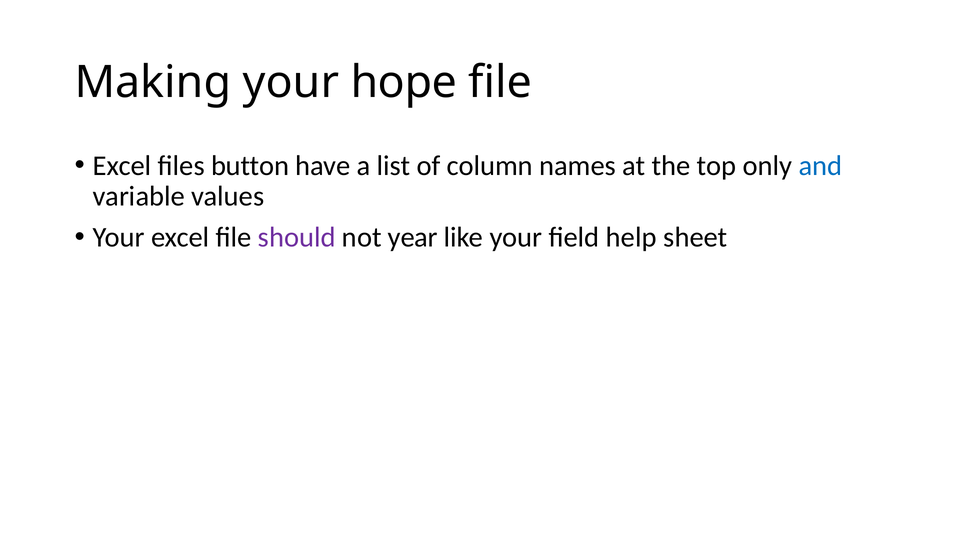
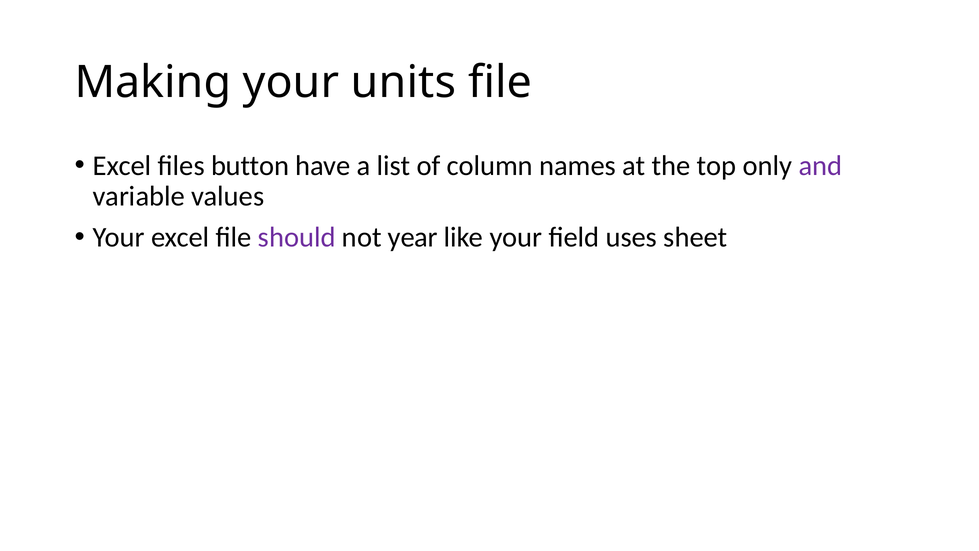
hope: hope -> units (404, 82)
and colour: blue -> purple (820, 166)
help: help -> uses (631, 237)
